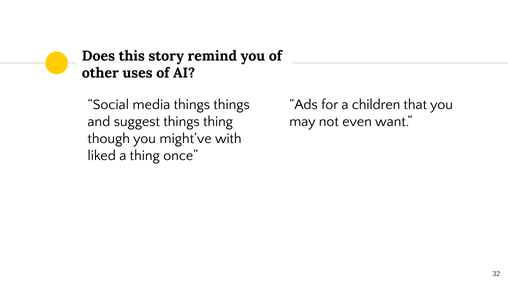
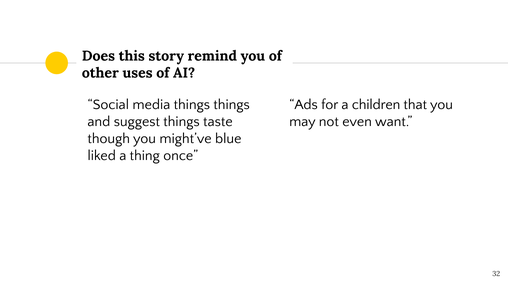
things thing: thing -> taste (218, 121)
with: with -> blue (228, 138)
